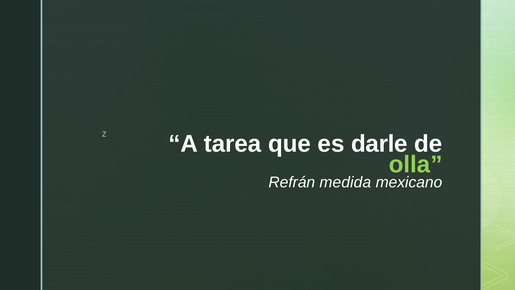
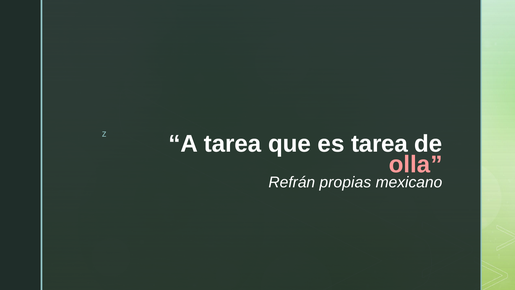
es darle: darle -> tarea (379, 144)
olla colour: light green -> pink (416, 164)
medida: medida -> propias (345, 182)
